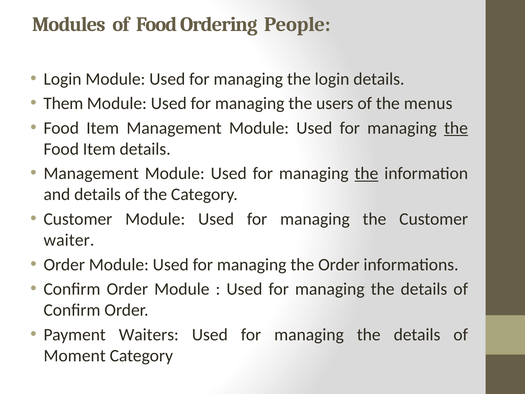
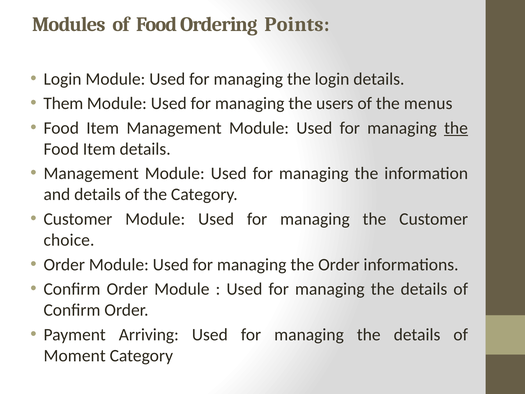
People: People -> Points (297, 24)
the underline: present -> none (366, 173)
waiter: waiter -> choice (69, 240)
Waiters: Waiters -> Arriving (149, 334)
